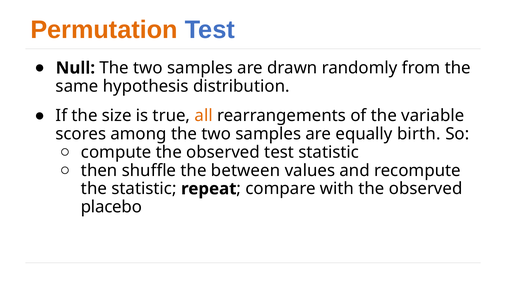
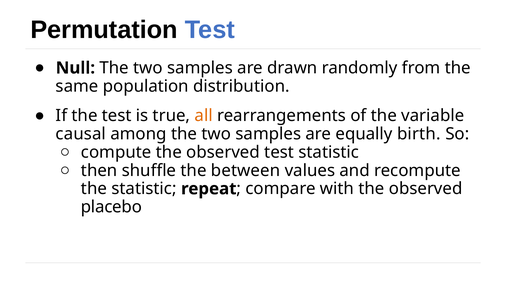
Permutation colour: orange -> black (104, 30)
hypothesis: hypothesis -> population (146, 86)
the size: size -> test (117, 116)
scores: scores -> causal (81, 134)
